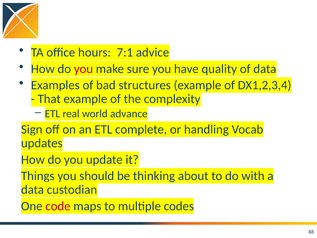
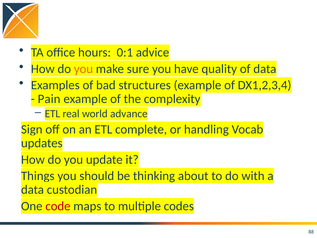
7:1: 7:1 -> 0:1 (125, 52)
you colour: red -> orange (83, 69)
That: That -> Pain (49, 99)
